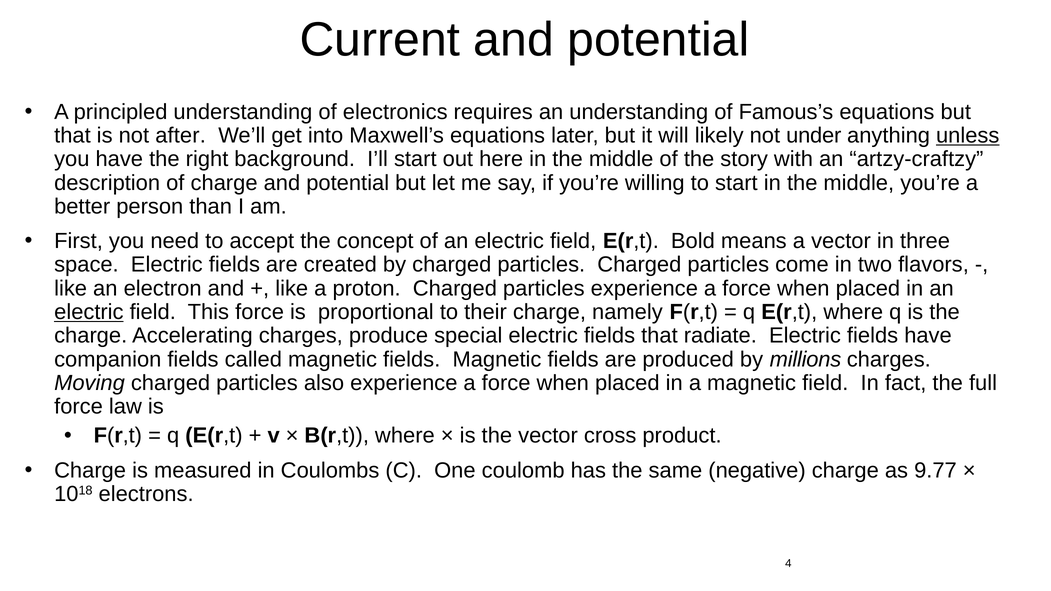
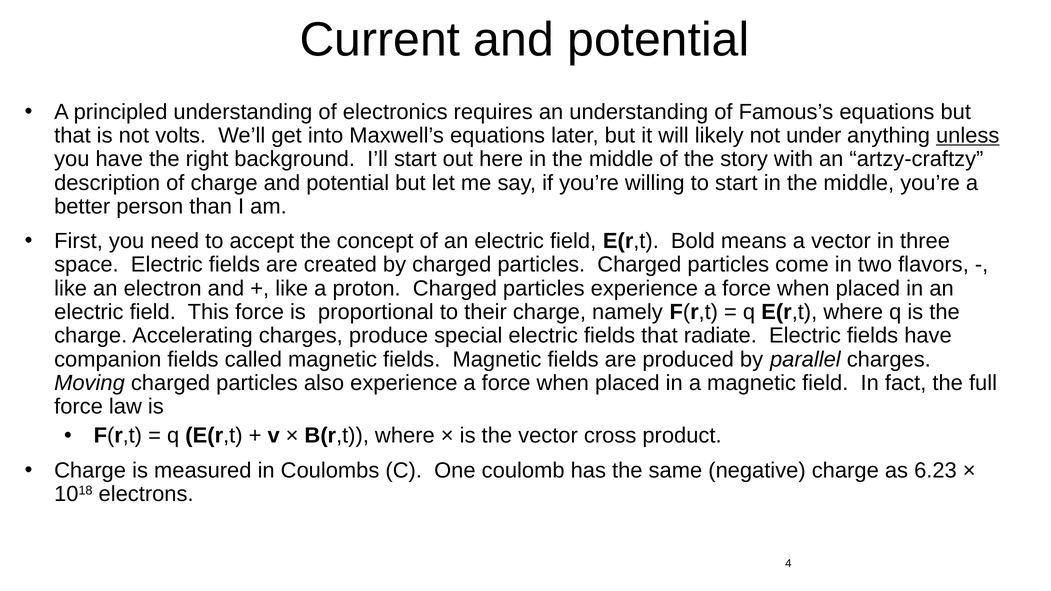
after: after -> volts (181, 136)
electric underline: present -> none (89, 312)
millions: millions -> parallel (805, 359)
9.77: 9.77 -> 6.23 (935, 470)
